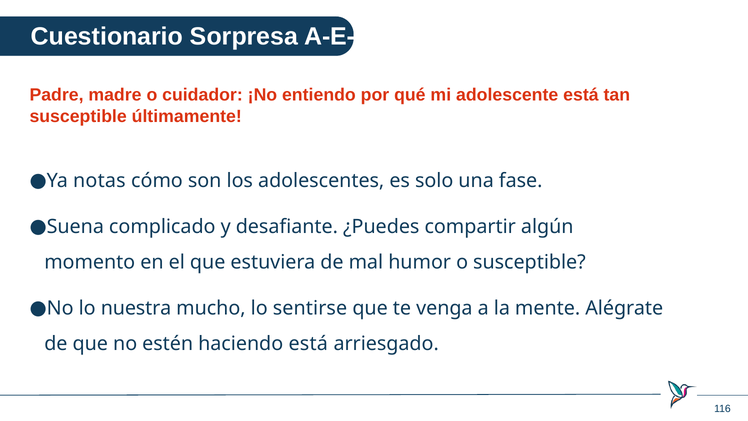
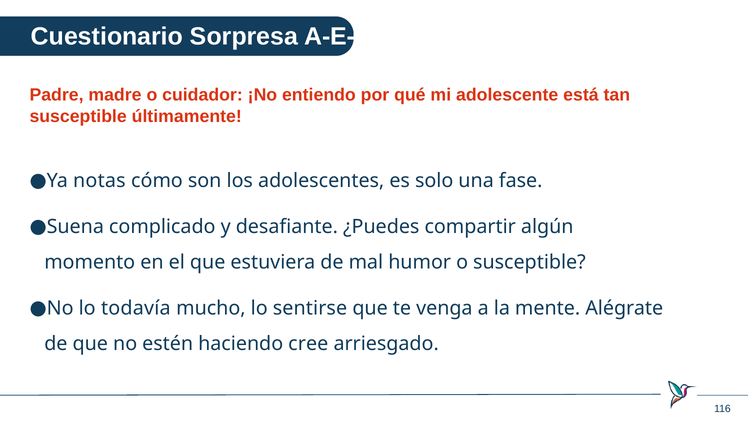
nuestra: nuestra -> todavía (136, 308)
haciendo está: está -> cree (308, 343)
